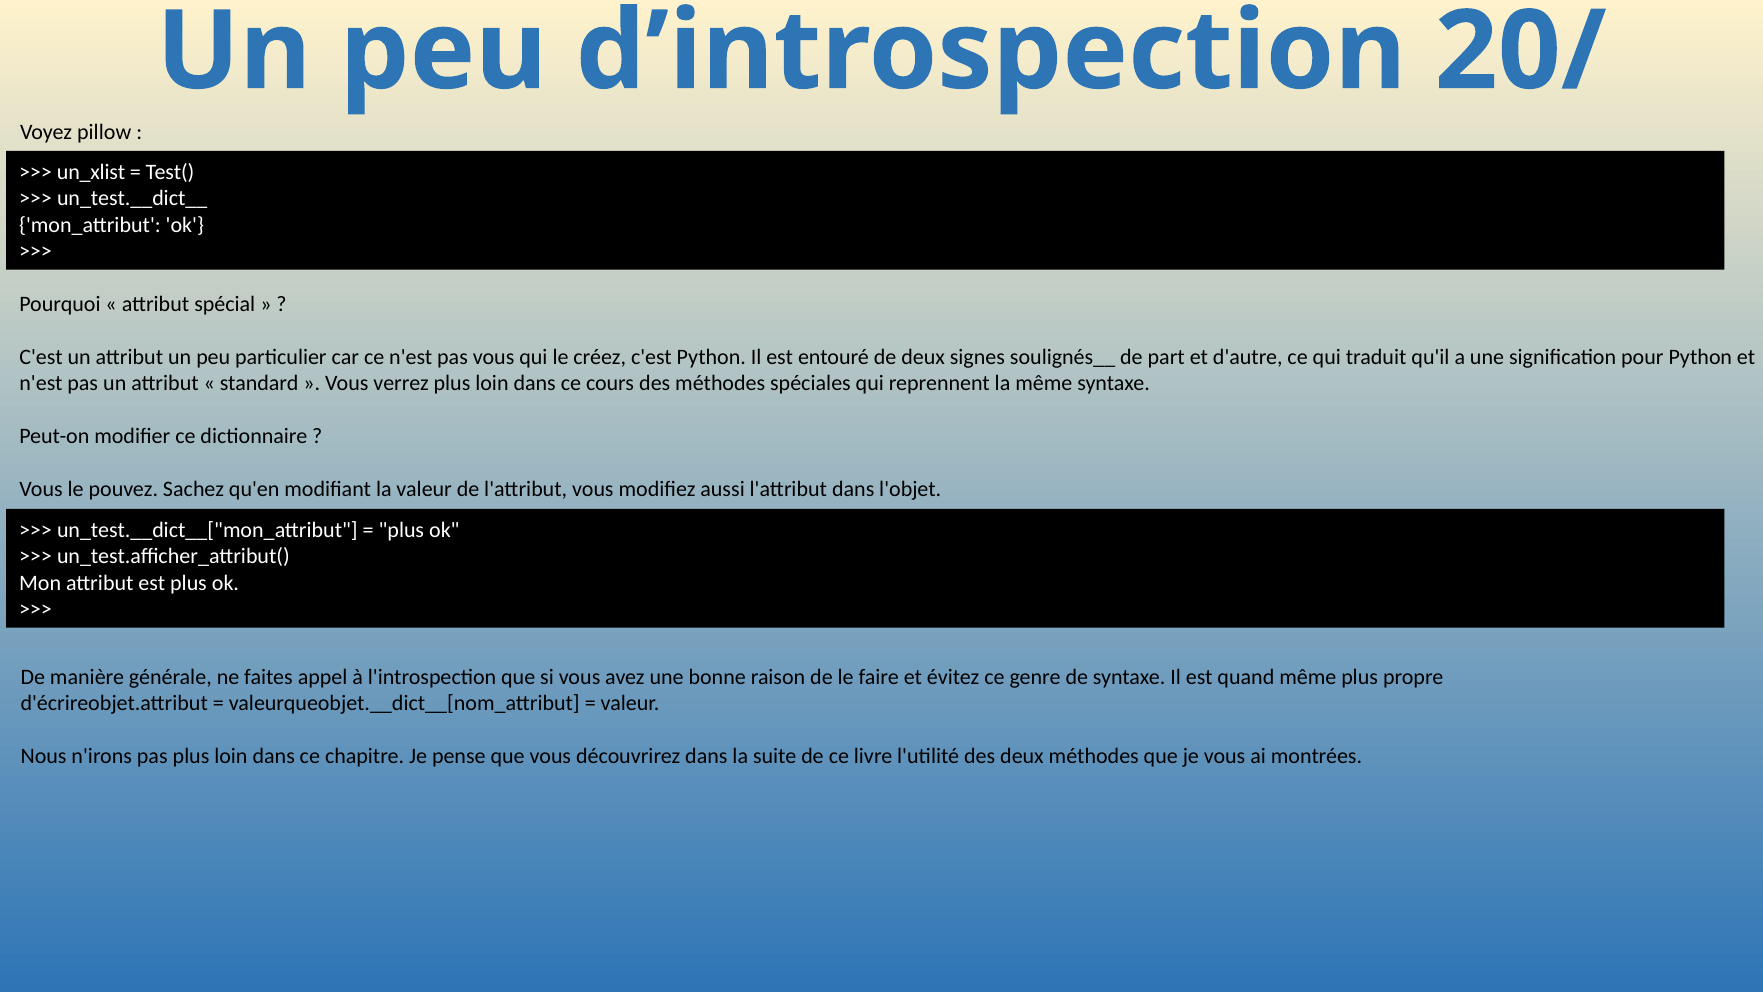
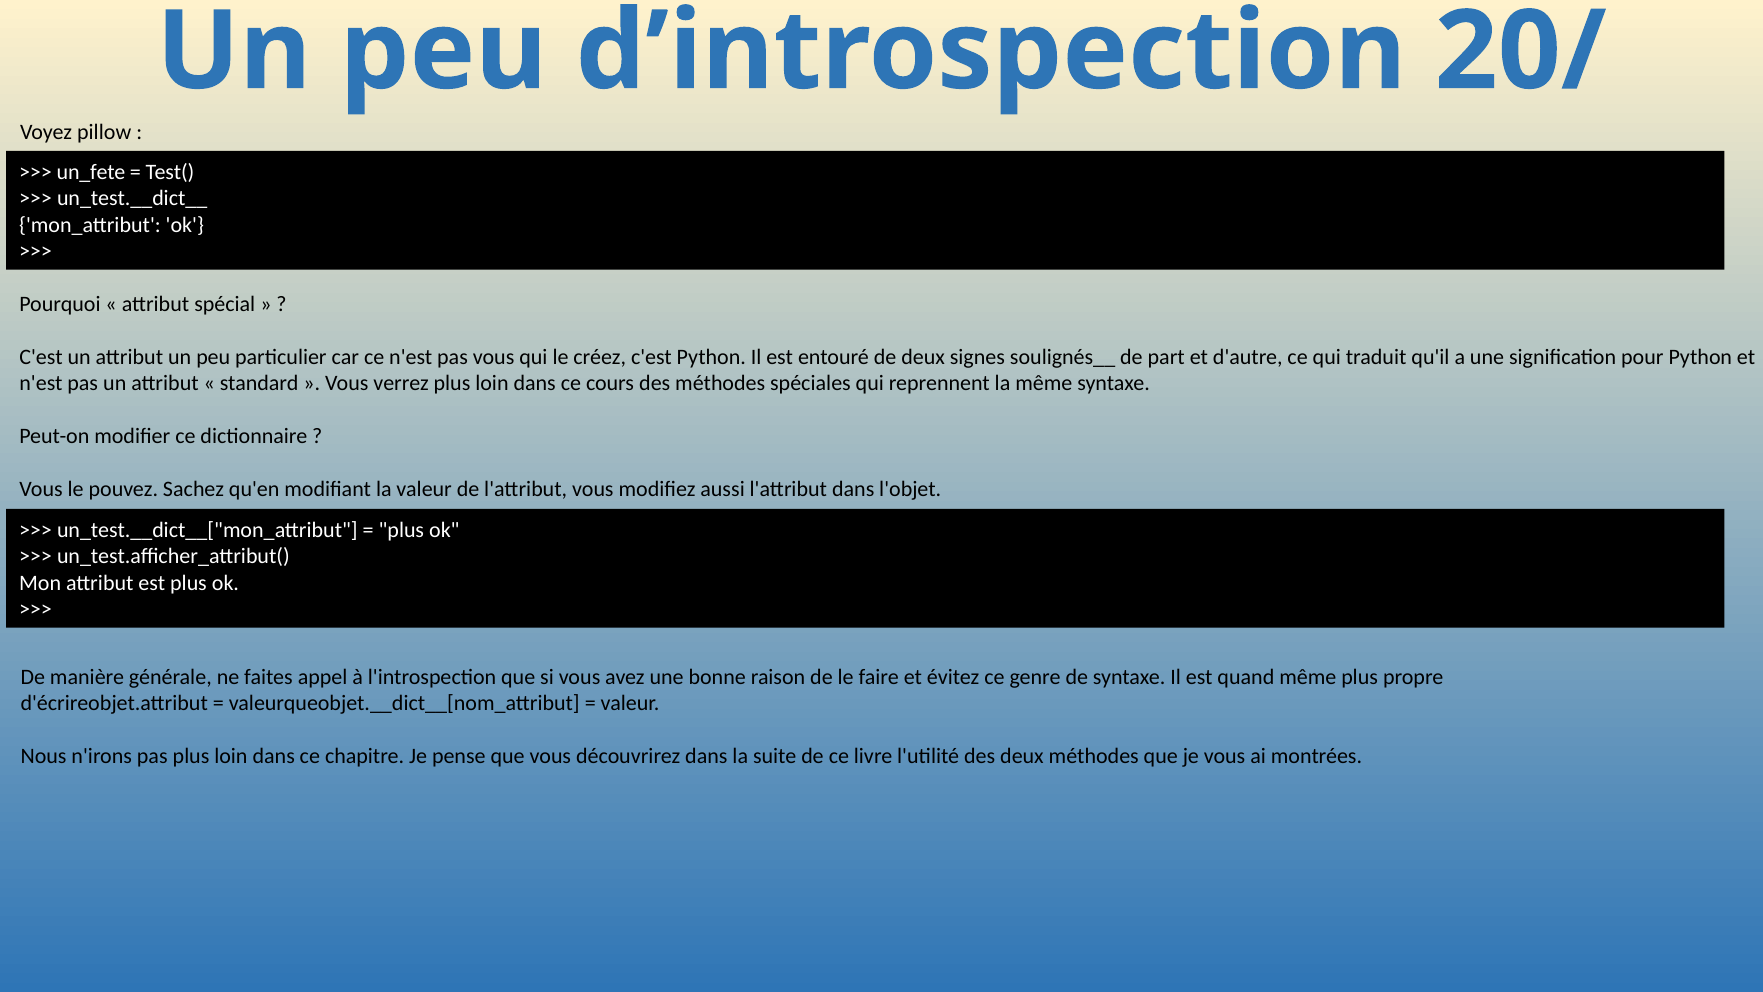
un_xlist: un_xlist -> un_fete (91, 172)
